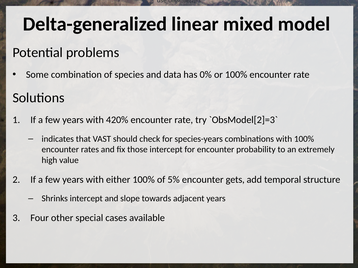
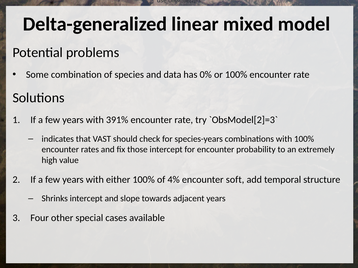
420%: 420% -> 391% (117, 120)
5%: 5% -> 4% (174, 180)
gets: gets -> soft (235, 180)
